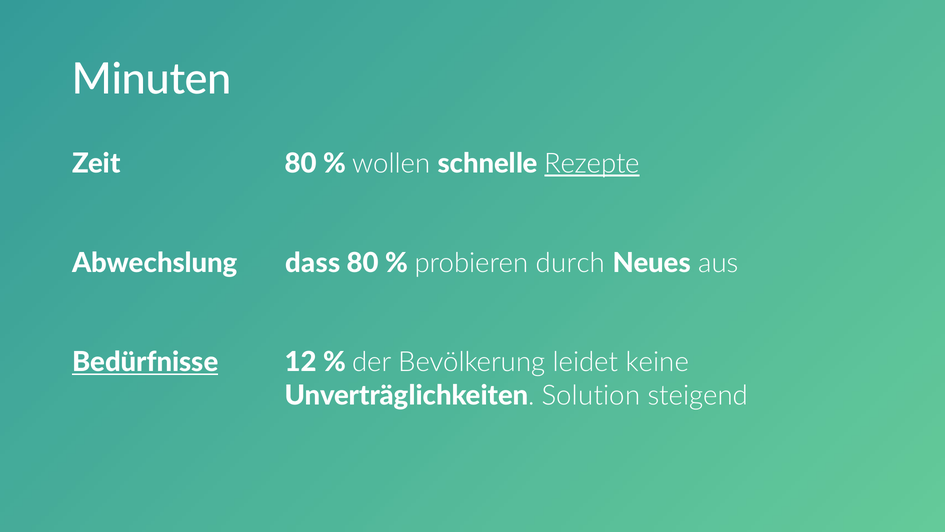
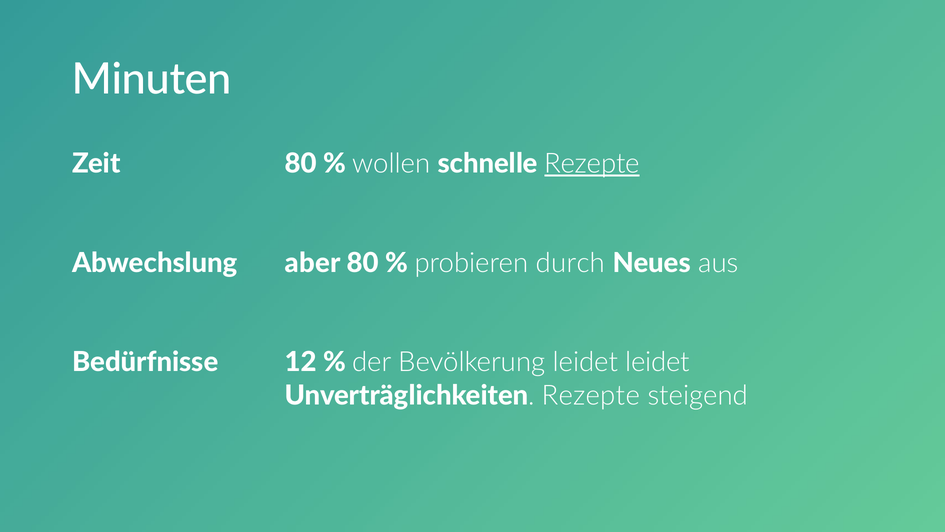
dass: dass -> aber (313, 263)
Bedürfnisse underline: present -> none (145, 362)
leidet keine: keine -> leidet (657, 362)
Solution: Solution -> Rezepte (591, 395)
